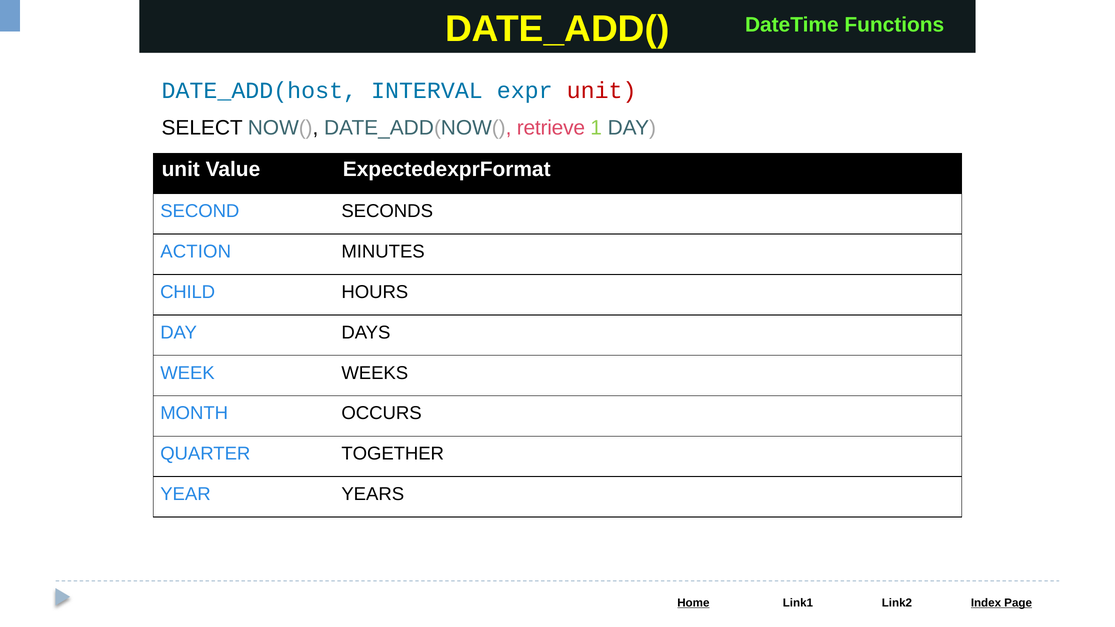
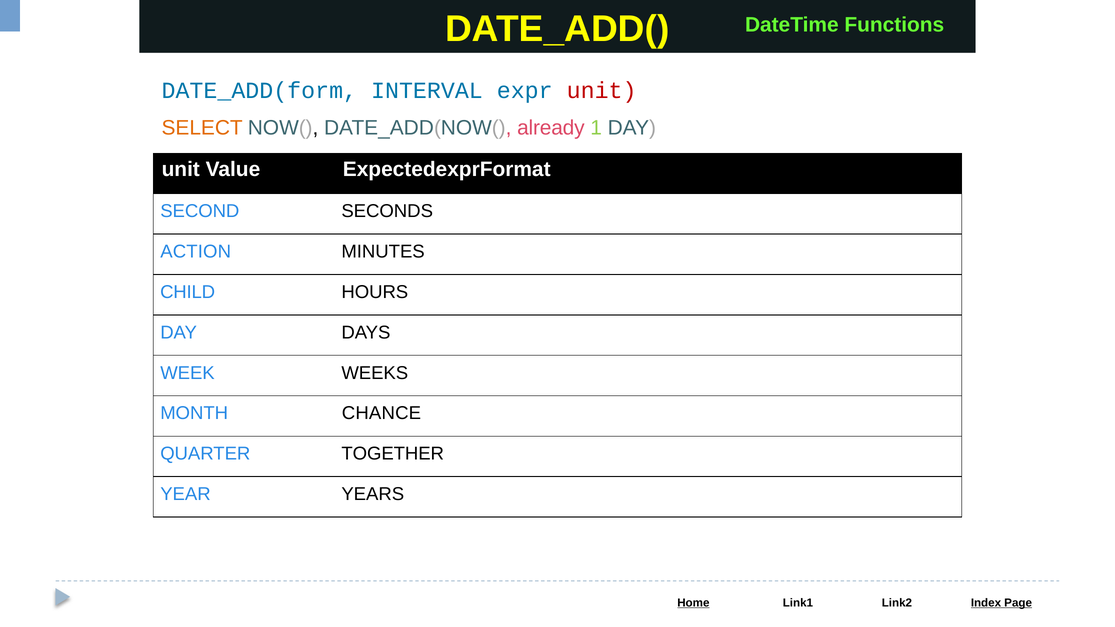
DATE_ADD(host: DATE_ADD(host -> DATE_ADD(form (259, 90)
SELECT colour: black -> orange (202, 128)
retrieve: retrieve -> already (551, 128)
OCCURS: OCCURS -> CHANCE (381, 413)
